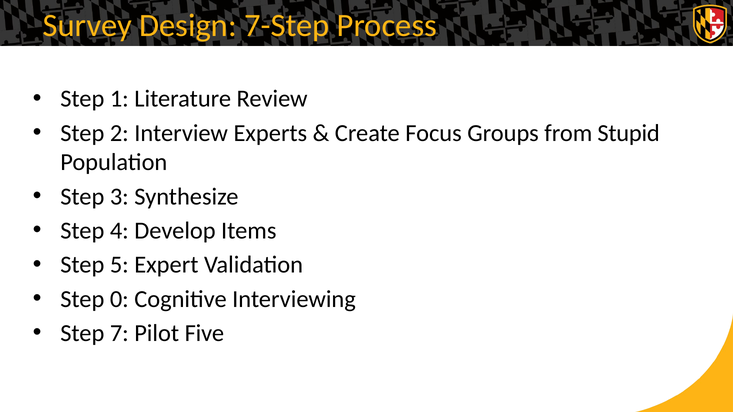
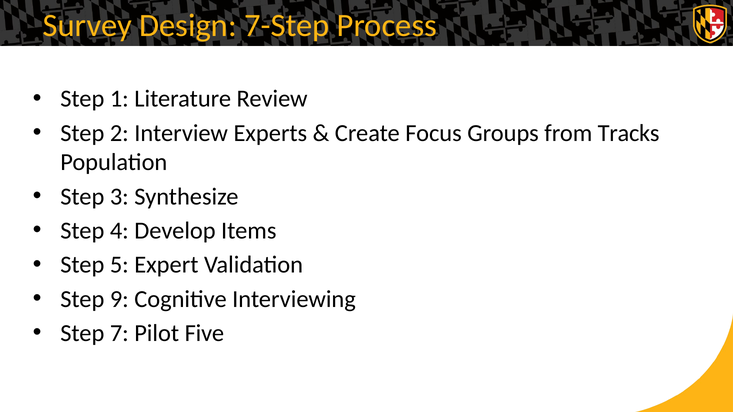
Stupid: Stupid -> Tracks (629, 133)
0: 0 -> 9 (119, 299)
